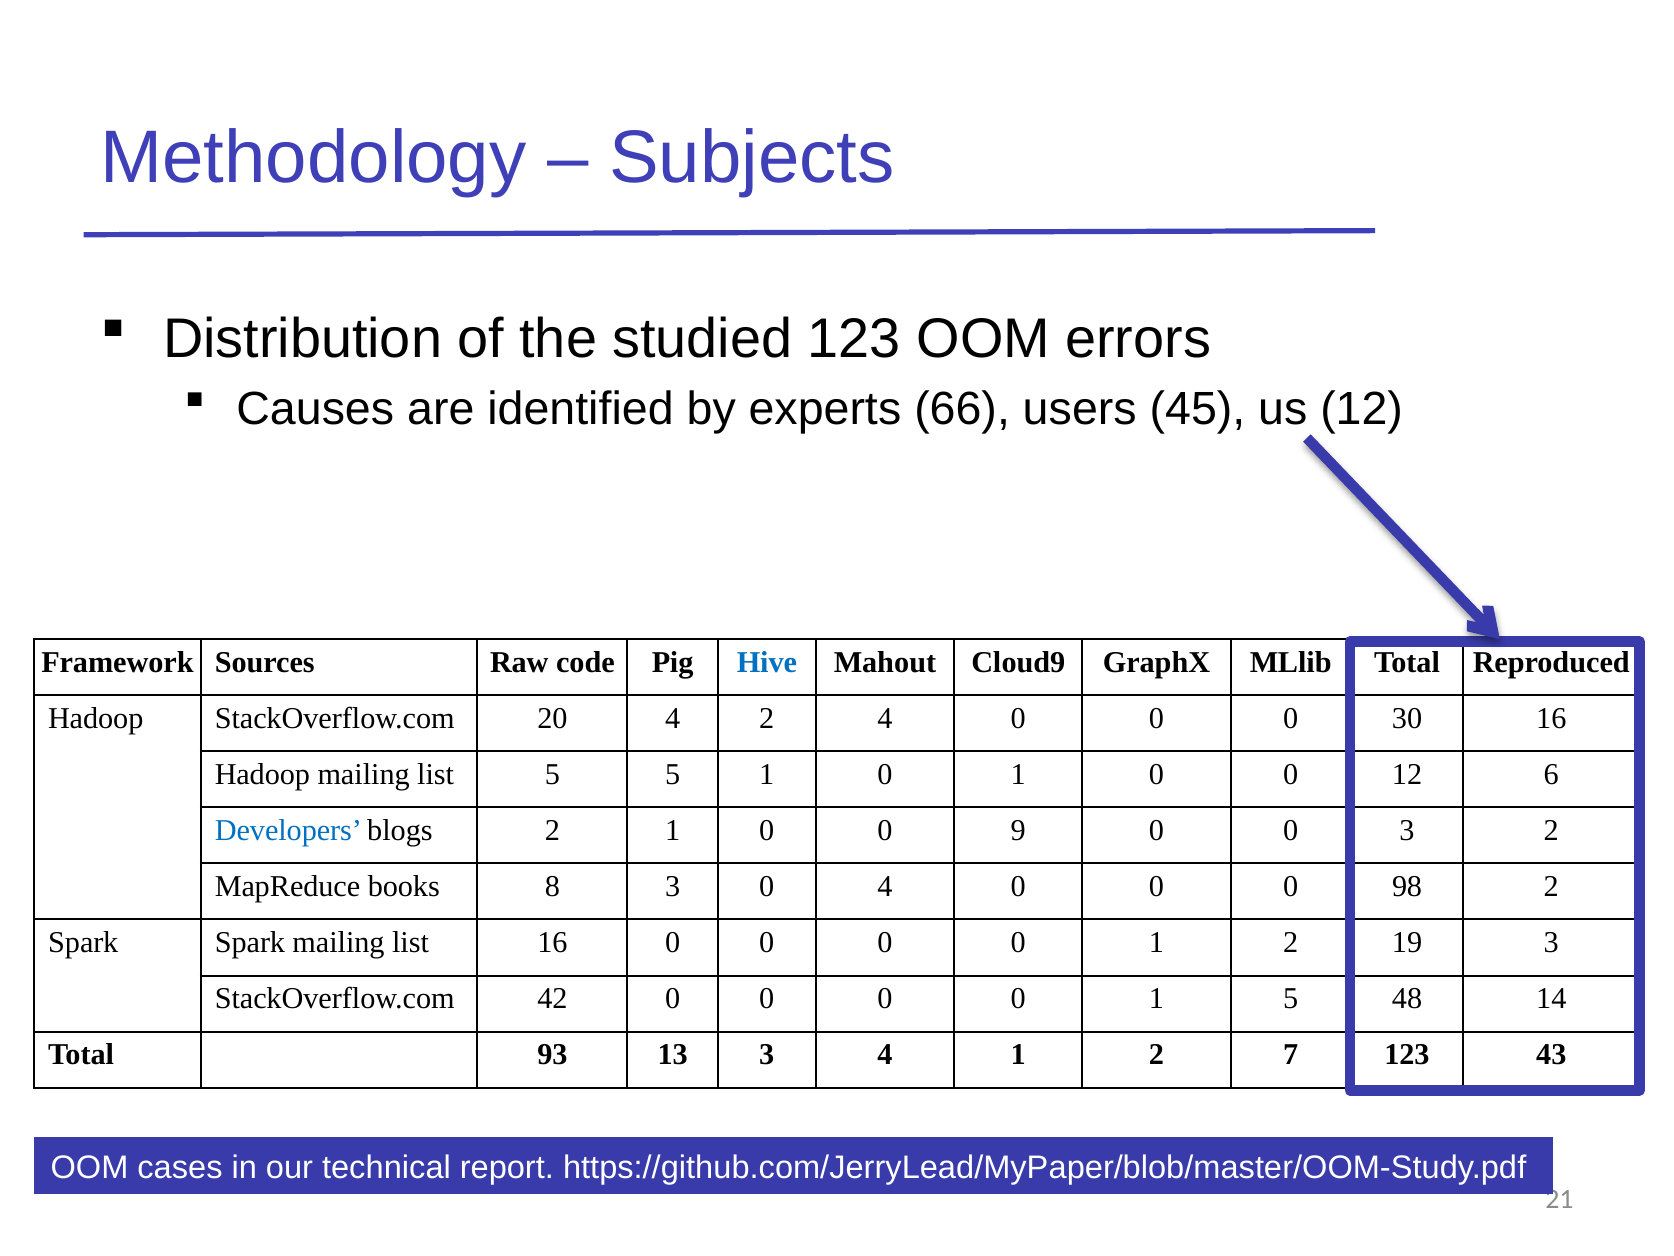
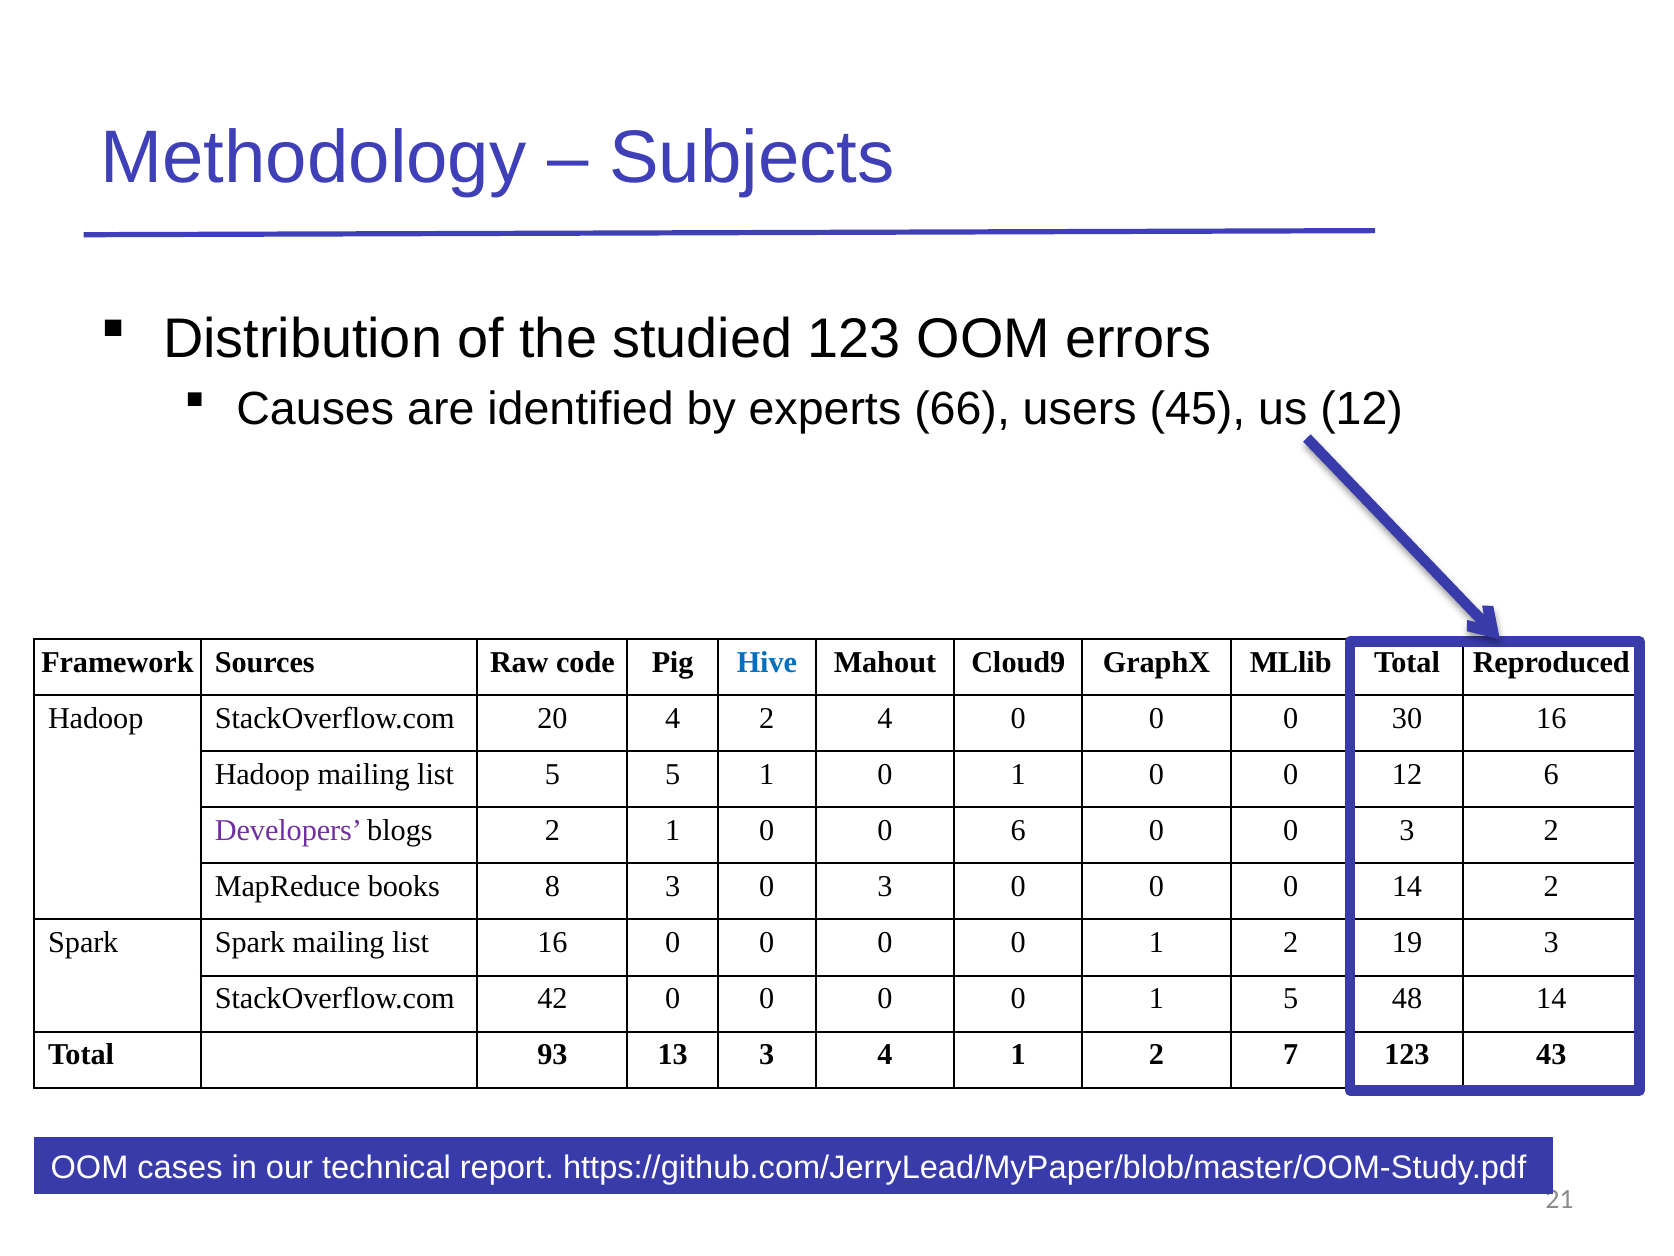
Developers colour: blue -> purple (288, 830)
0 9: 9 -> 6 (1018, 830)
3 0 4: 4 -> 3 (885, 886)
0 98: 98 -> 14 (1407, 886)
